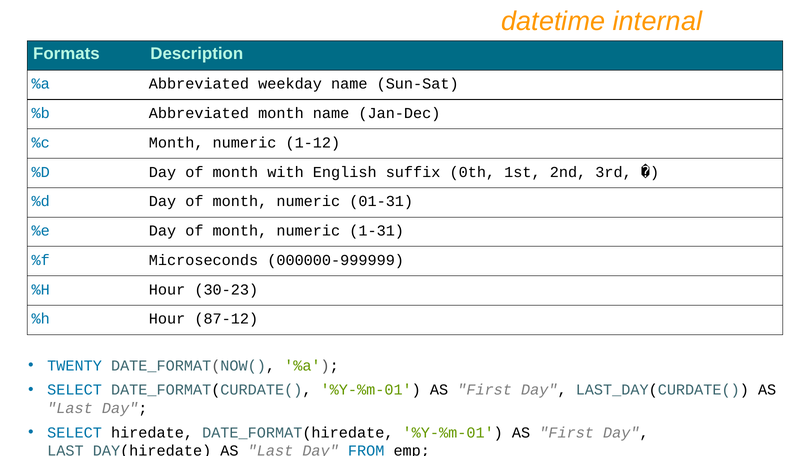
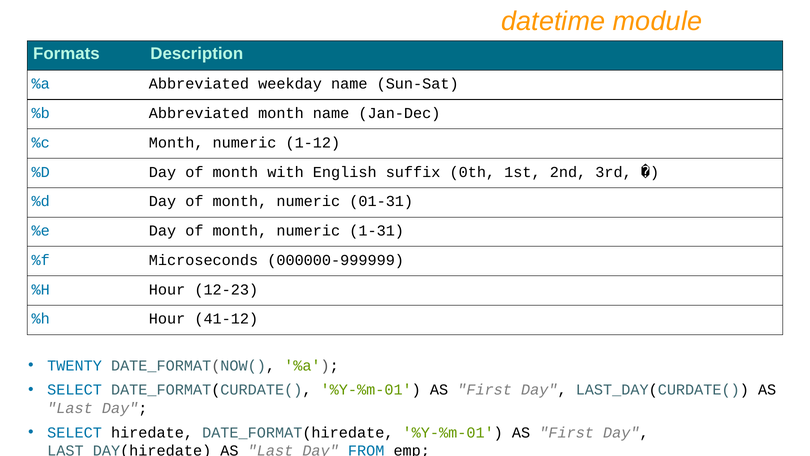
internal: internal -> module (657, 21)
30-23: 30-23 -> 12-23 (226, 289)
87-12: 87-12 -> 41-12 (226, 319)
